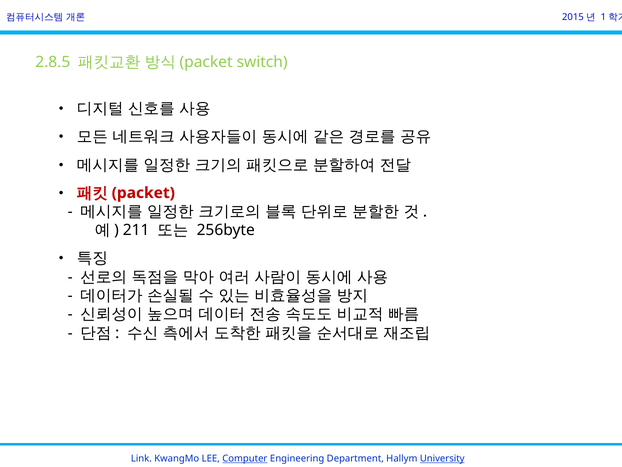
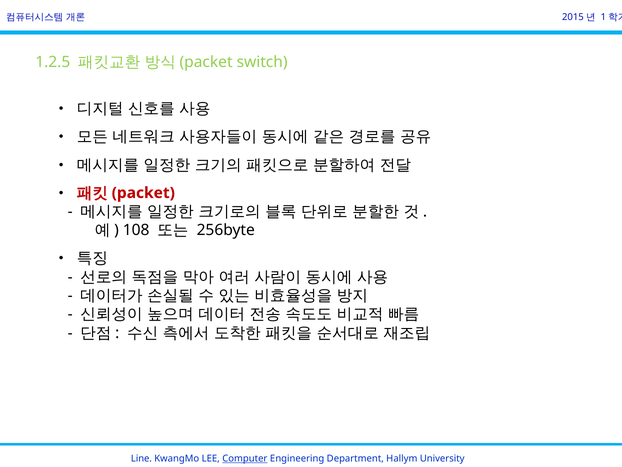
2.8.5: 2.8.5 -> 1.2.5 (53, 62)
211: 211 -> 108 (136, 230)
Link: Link -> Line (141, 458)
University underline: present -> none (442, 458)
